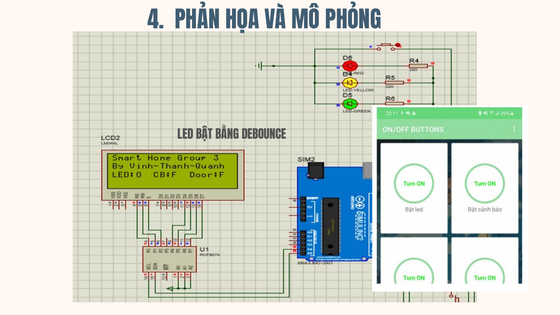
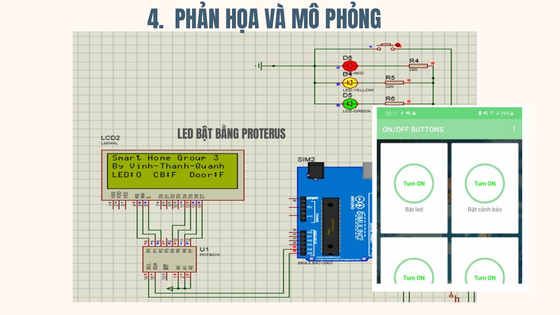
DEBOUNCE: DEBOUNCE -> PROTERUS (264, 135)
